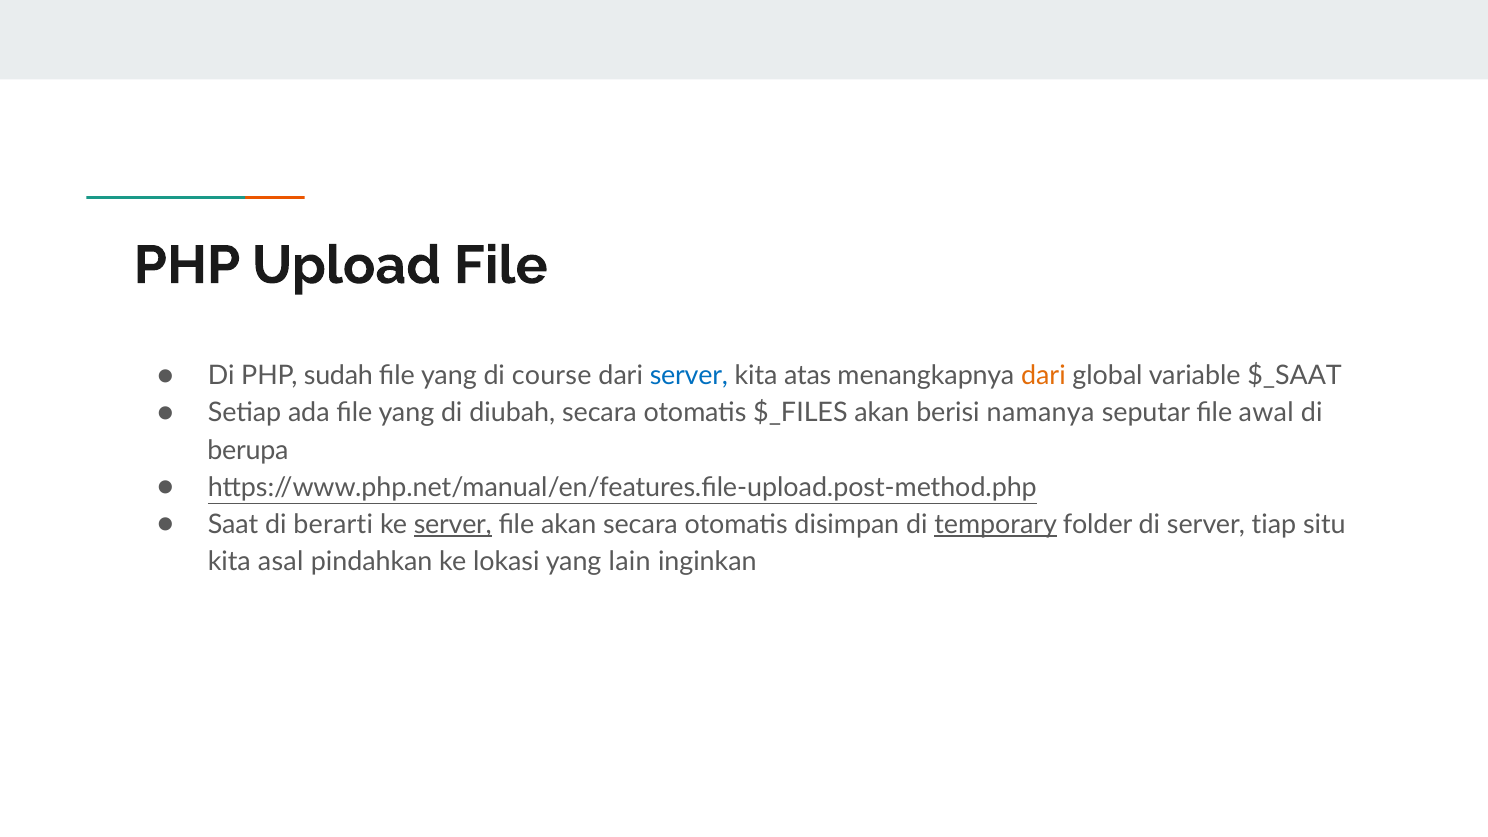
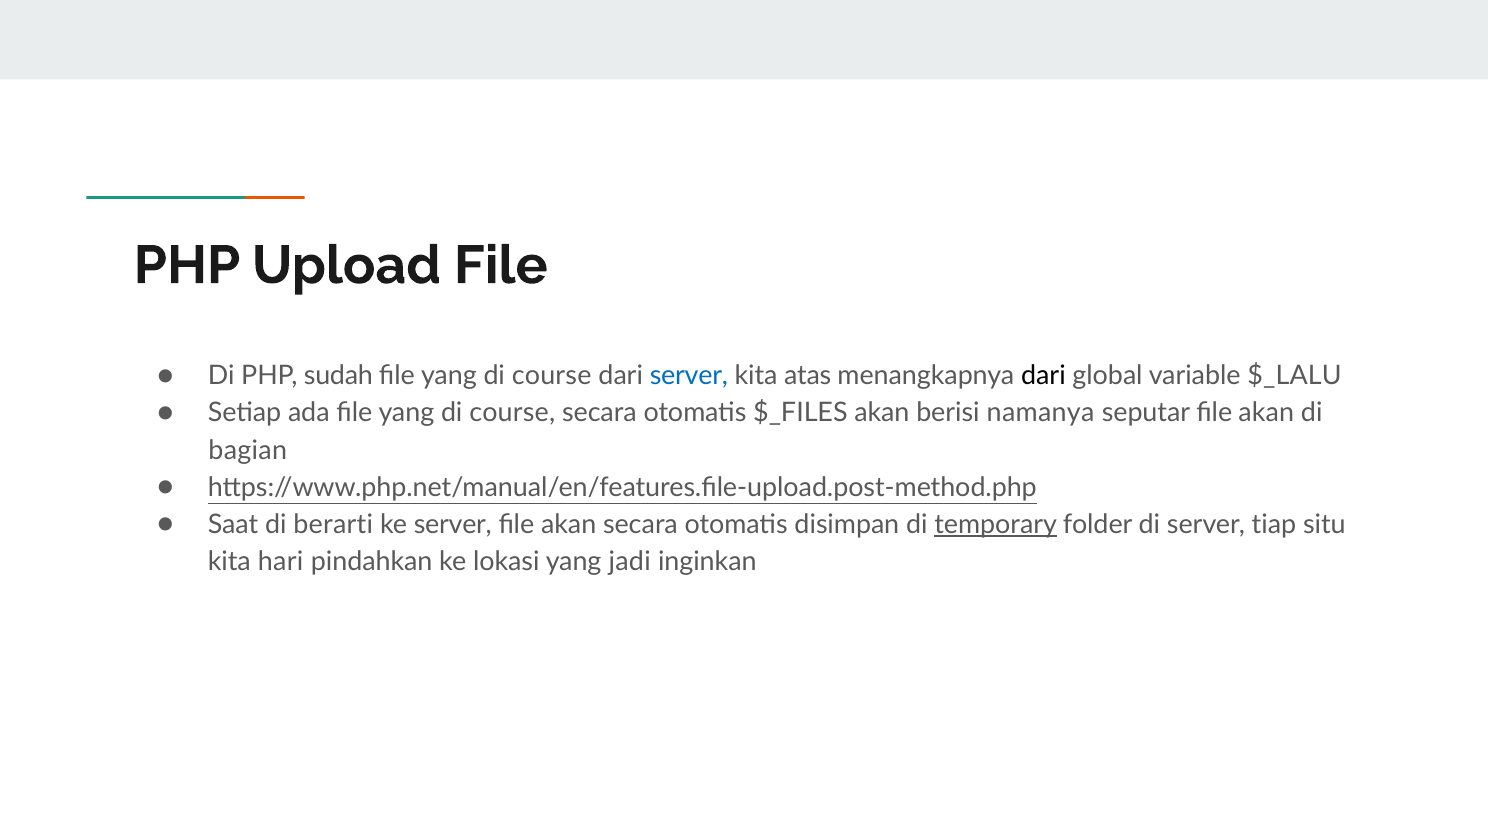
dari colour: orange -> black (1043, 376)
$_SAAT: $_SAAT -> $_LALU (1295, 376)
diubah: diubah -> course (512, 413)
seputar file awal: awal -> akan (1266, 413)
berupa: berupa -> bagian (248, 450)
server underline: present -> none (453, 524)
asal: asal -> hari (281, 561)
lain: lain -> jadi (630, 561)
